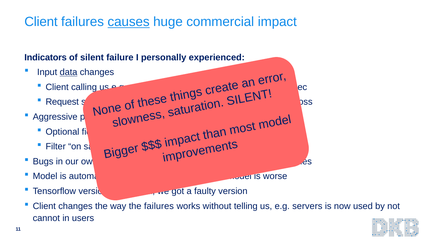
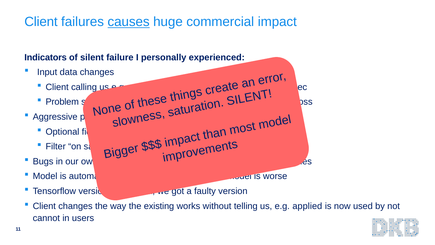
data underline: present -> none (69, 72)
Request: Request -> Problem (62, 102)
the failures: failures -> existing (159, 206)
e.g servers: servers -> applied (307, 206)
